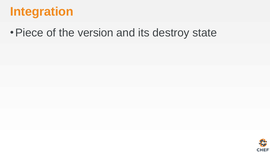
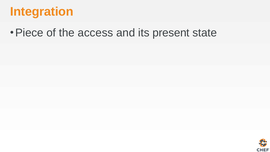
version: version -> access (95, 33)
destroy: destroy -> present (171, 33)
